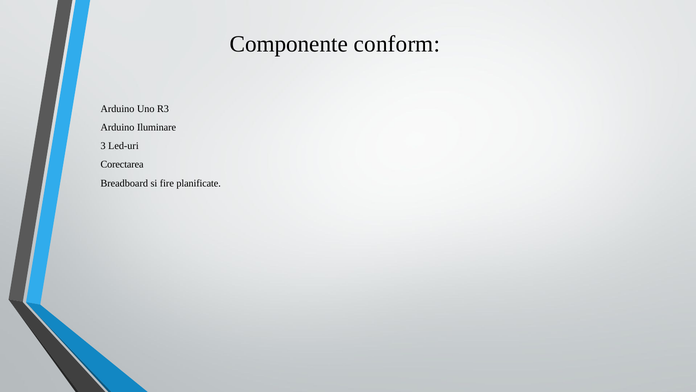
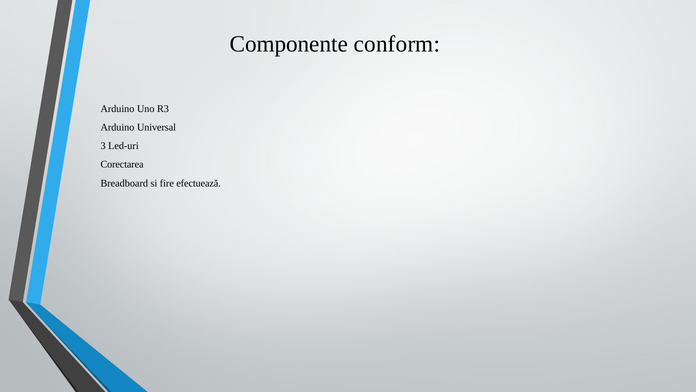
Iluminare: Iluminare -> Universal (157, 127)
planificate: planificate -> efectuează (199, 183)
